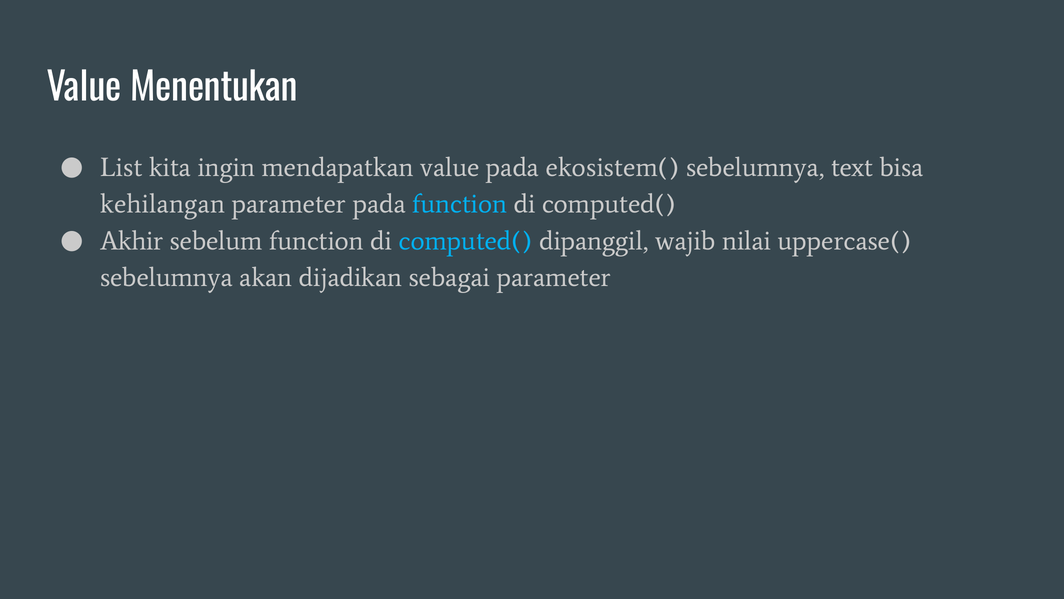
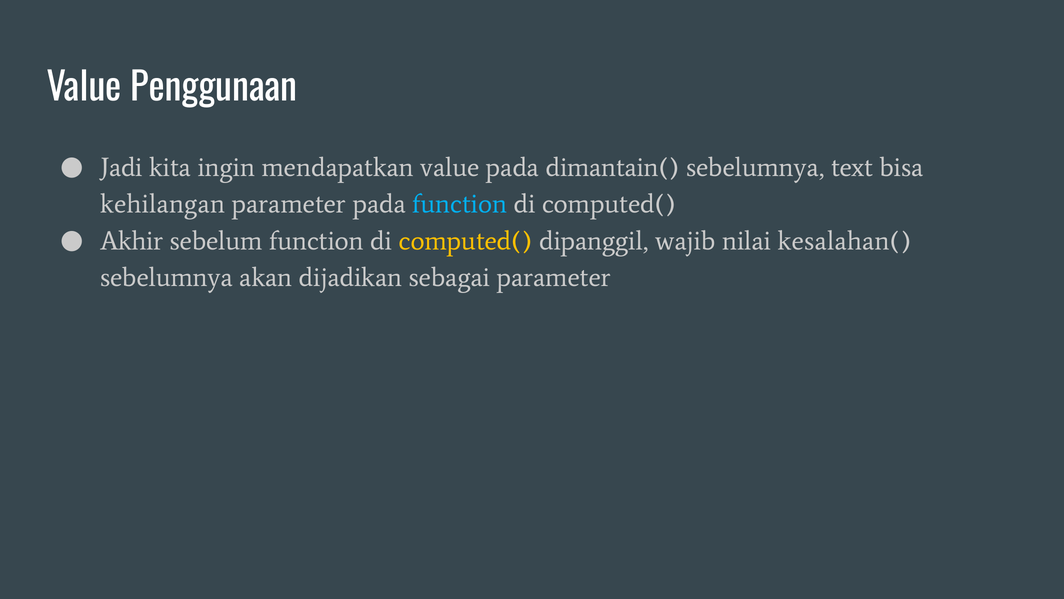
Menentukan: Menentukan -> Penggunaan (214, 88)
List: List -> Jadi (121, 167)
ekosistem(: ekosistem( -> dimantain( (613, 167)
computed( colour: light blue -> yellow (466, 241)
uppercase(: uppercase( -> kesalahan( (844, 241)
